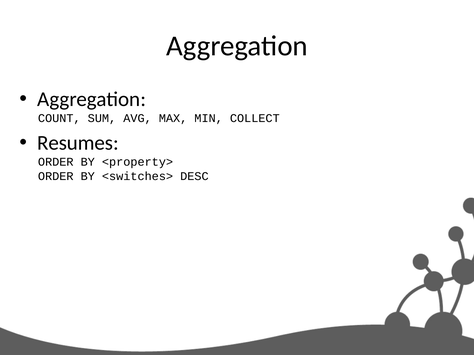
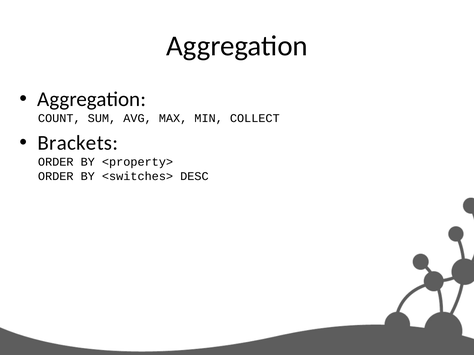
Resumes: Resumes -> Brackets (78, 143)
